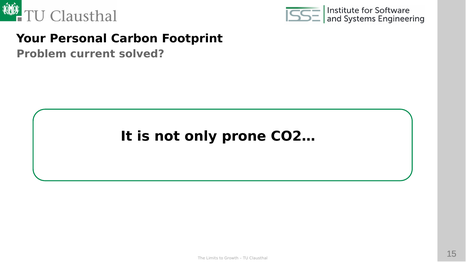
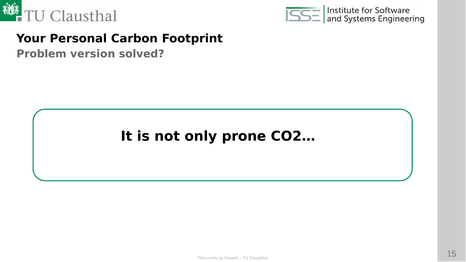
current: current -> version (93, 54)
